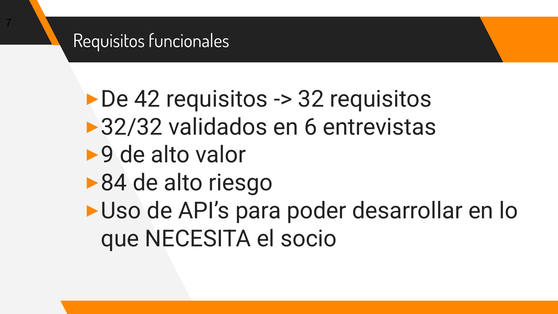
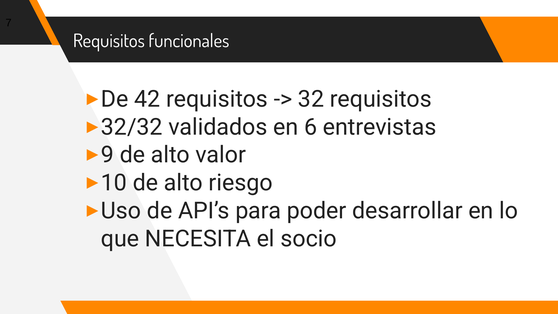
84: 84 -> 10 (114, 183)
